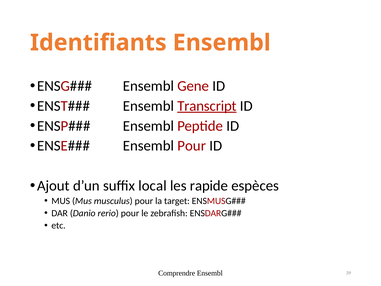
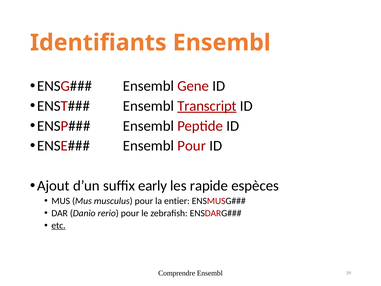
local: local -> early (153, 186)
target: target -> entier (177, 201)
etc underline: none -> present (59, 225)
